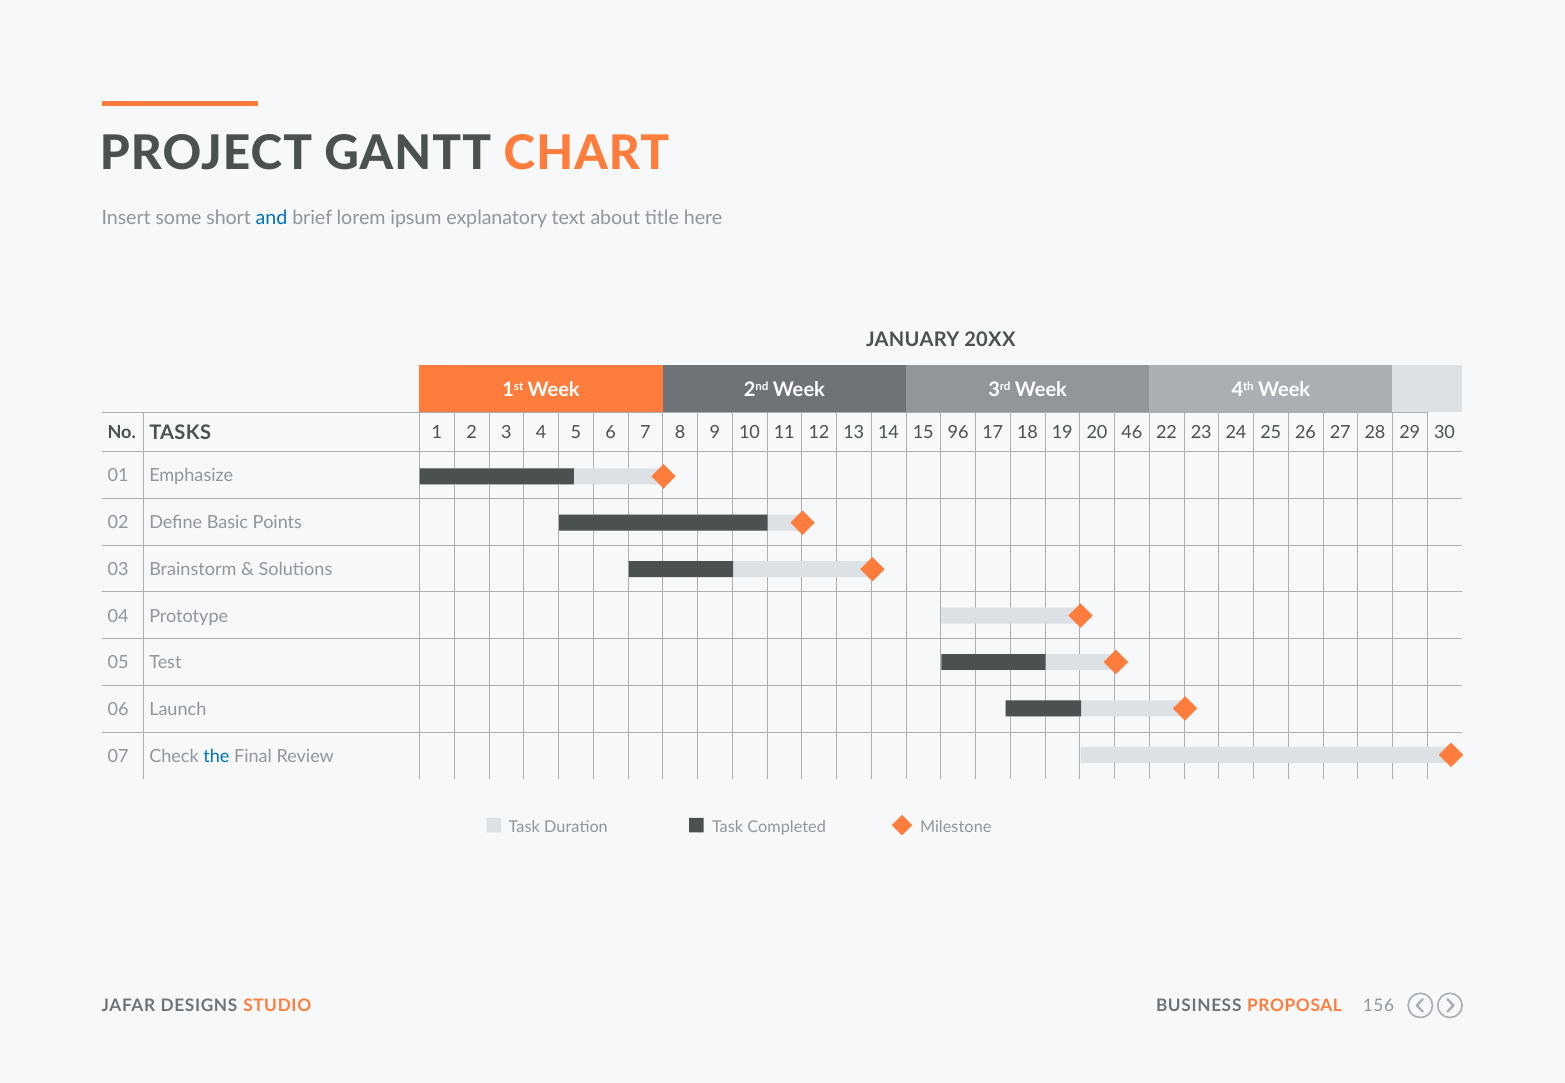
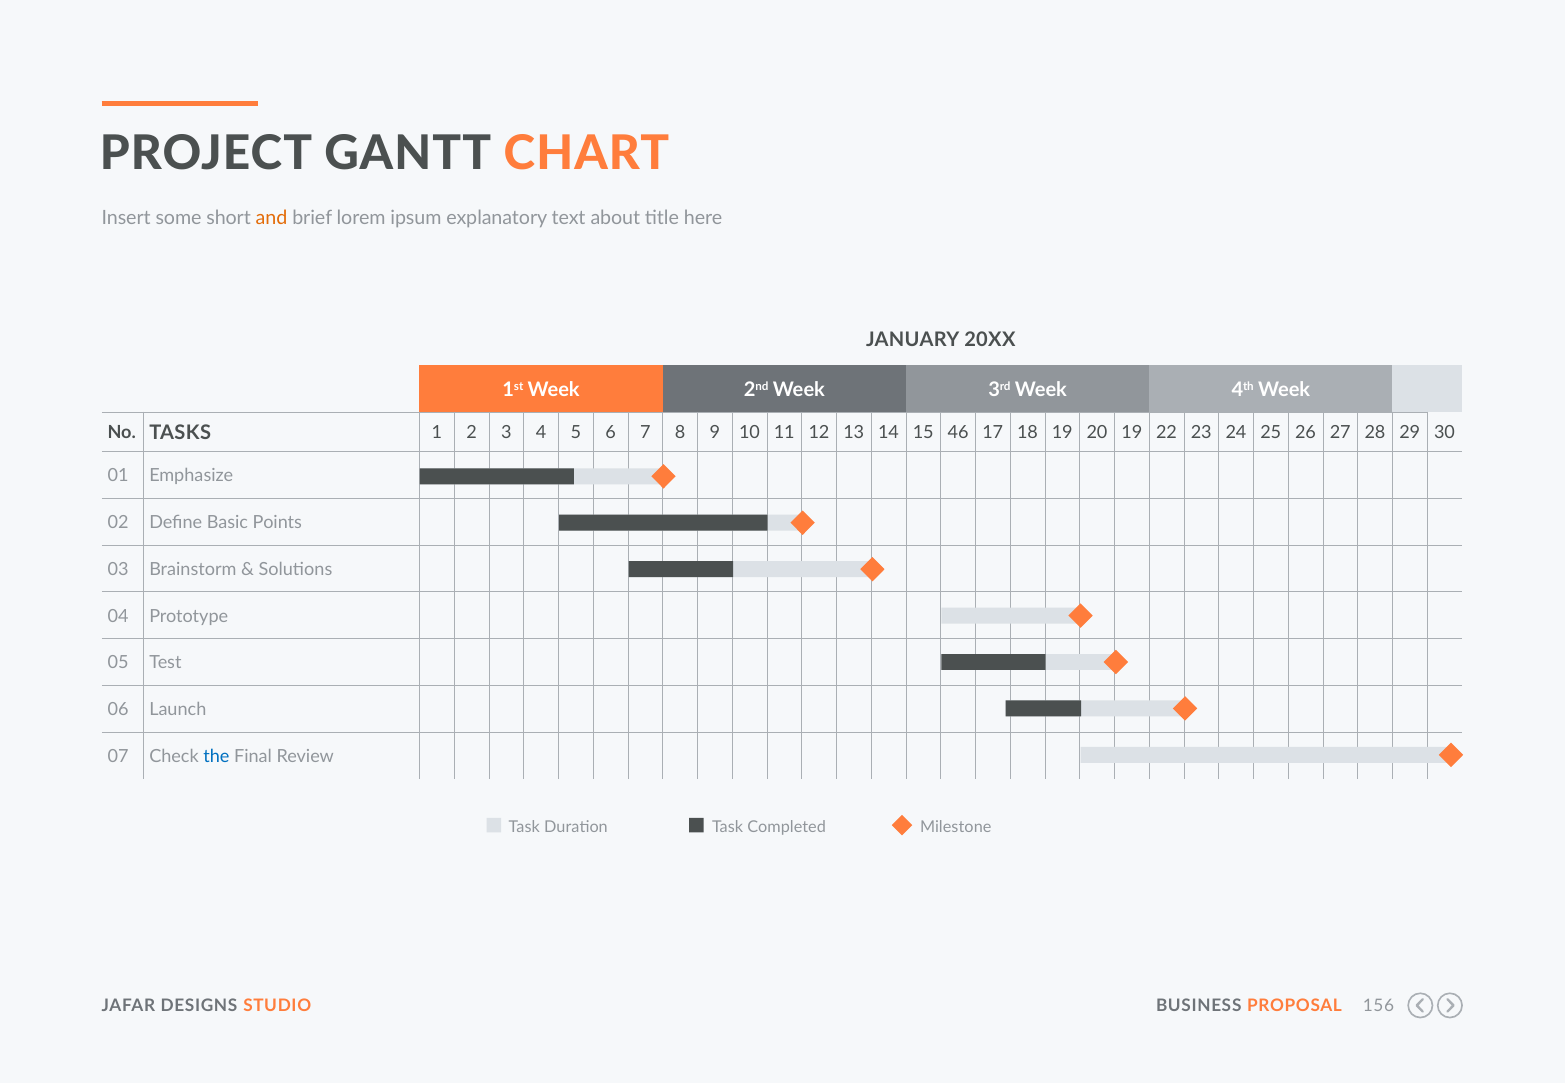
and colour: blue -> orange (272, 218)
96: 96 -> 46 (958, 433)
20 46: 46 -> 19 (1132, 433)
